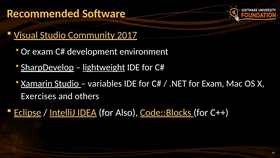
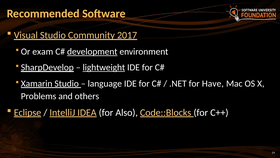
development underline: none -> present (92, 51)
variables: variables -> language (105, 83)
for Exam: Exam -> Have (213, 83)
Exercises: Exercises -> Problems (39, 96)
